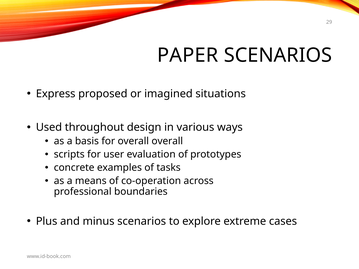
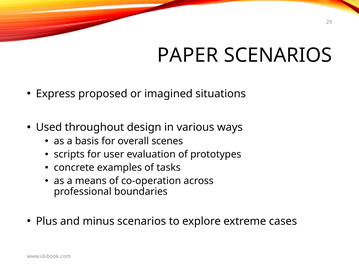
overall overall: overall -> scenes (167, 141)
